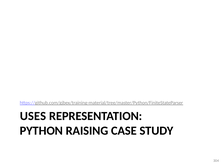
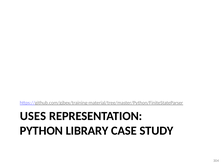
RAISING: RAISING -> LIBRARY (87, 131)
